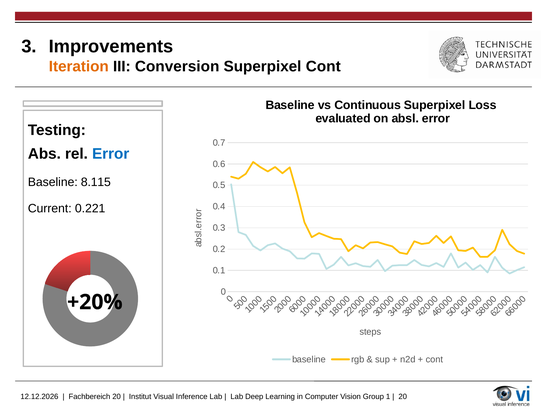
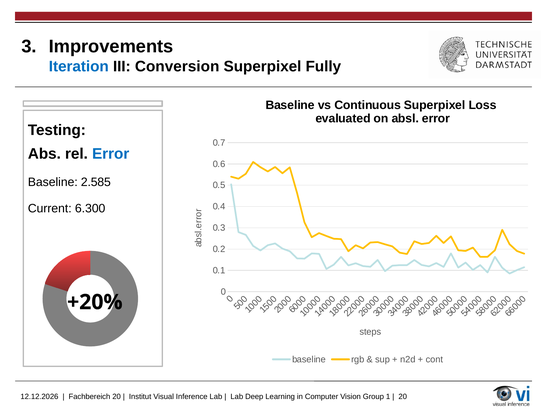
Iteration colour: orange -> blue (79, 66)
Superpixel Cont: Cont -> Fully (323, 66)
8.115: 8.115 -> 2.585 (96, 182)
0.221: 0.221 -> 6.300 (90, 208)
